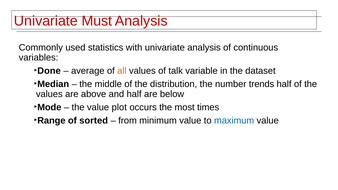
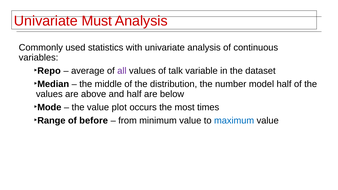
Done: Done -> Repo (49, 71)
all colour: orange -> purple (122, 71)
trends: trends -> model (261, 84)
sorted: sorted -> before (94, 121)
